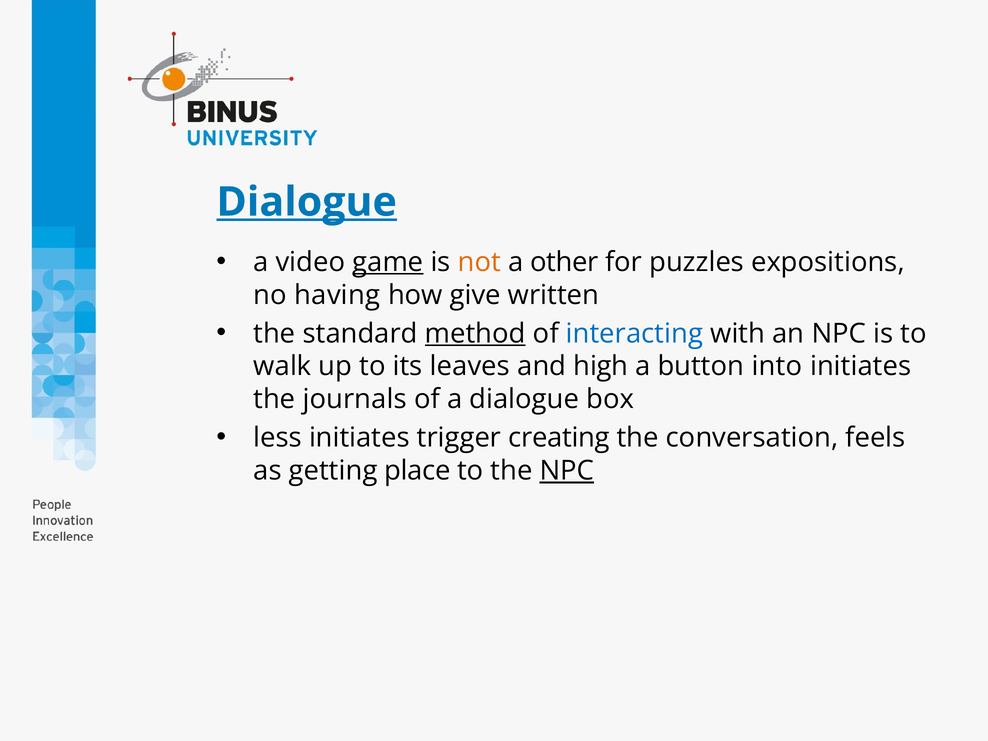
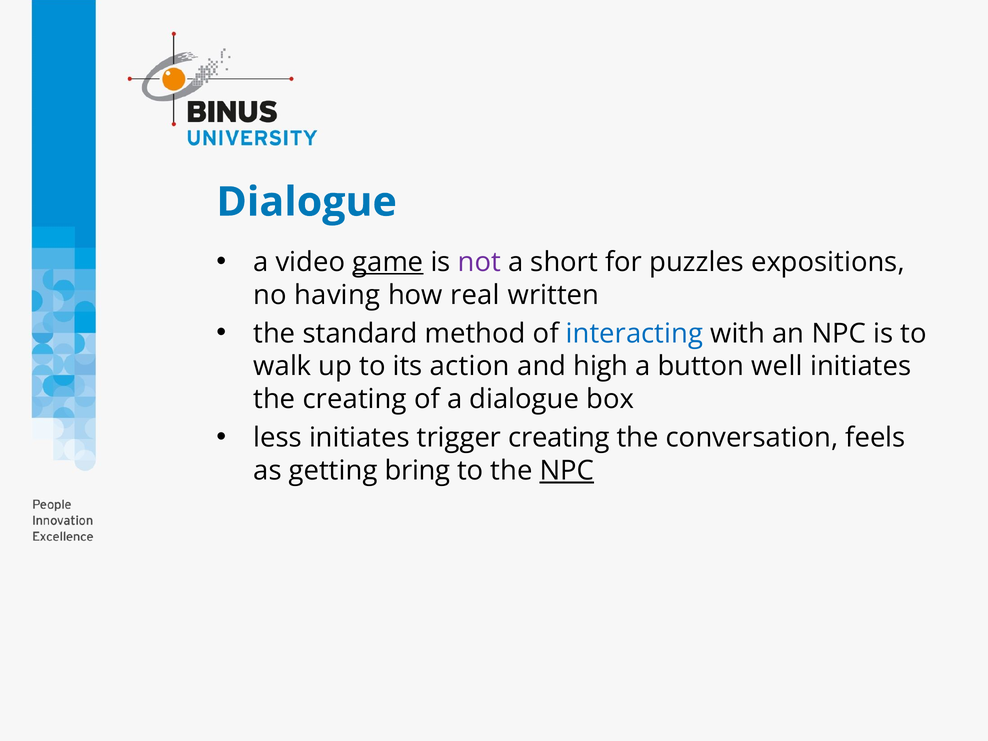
Dialogue underline: present -> none (307, 202)
not colour: orange -> purple (479, 262)
other: other -> short (564, 262)
give: give -> real (475, 295)
method underline: present -> none (475, 333)
leaves: leaves -> action (470, 366)
into: into -> well (777, 366)
the journals: journals -> creating (355, 399)
place: place -> bring (417, 471)
